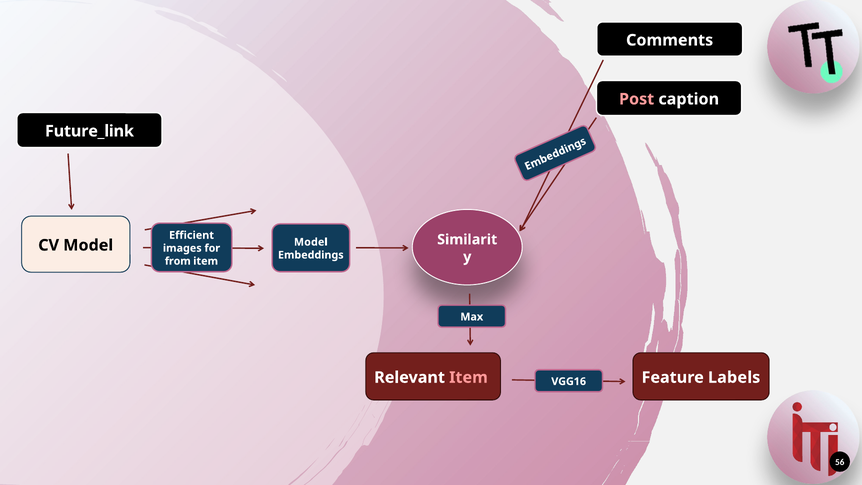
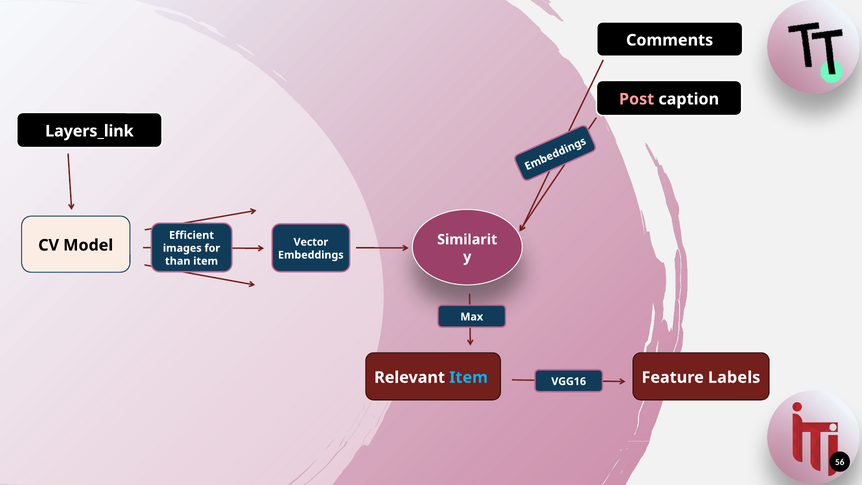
Future_link: Future_link -> Layers_link (89, 131)
Model: Model -> Vector (311, 242)
from: from -> than (178, 261)
Item colour: pink -> light blue (469, 377)
